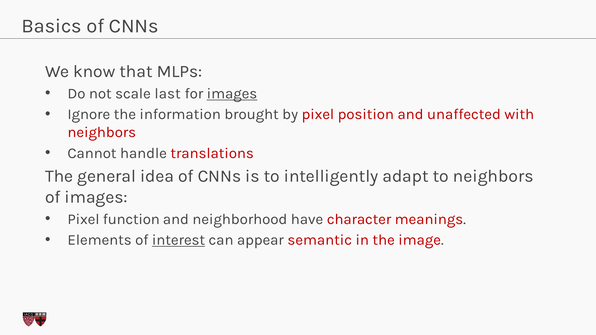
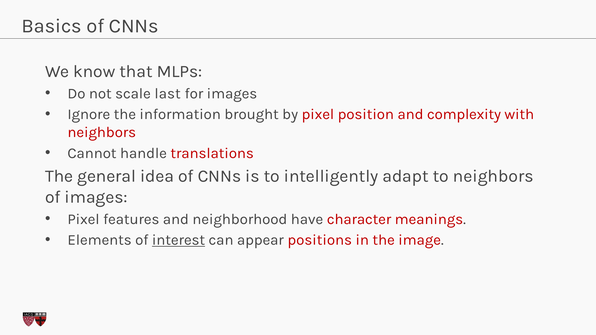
images underline: present -> none (232, 94)
unaffected: unaffected -> complexity (464, 114)
function: function -> features (131, 219)
semantic: semantic -> positions (320, 240)
